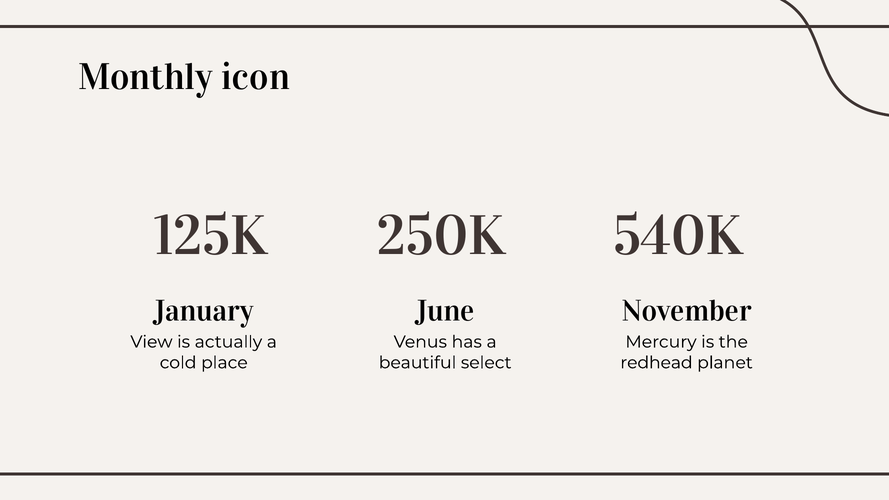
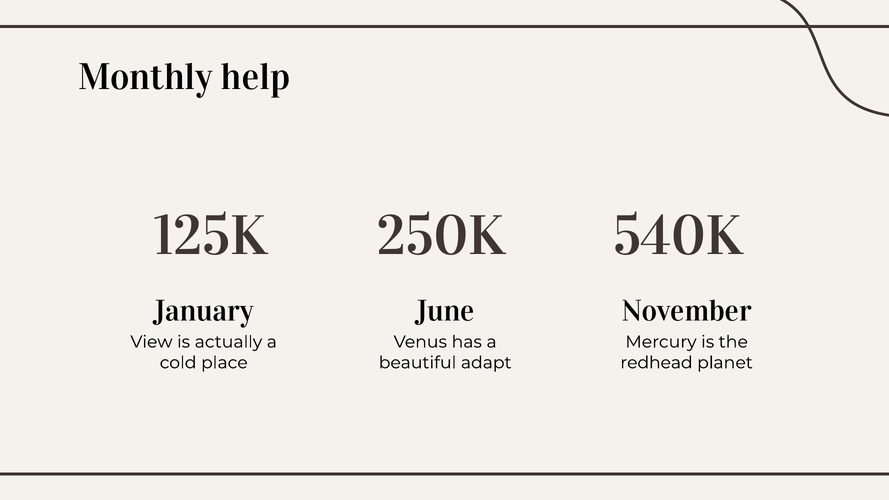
icon: icon -> help (256, 77)
select: select -> adapt (486, 363)
